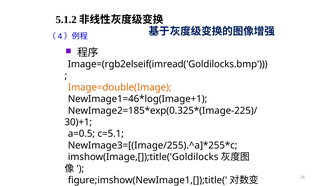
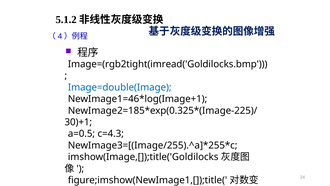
Image=(rgb2elseif(imread('Goldilocks.bmp: Image=(rgb2elseif(imread('Goldilocks.bmp -> Image=(rgb2tight(imread('Goldilocks.bmp (168, 64)
Image=double(Image colour: orange -> blue (120, 87)
c=5.1: c=5.1 -> c=4.3 (111, 133)
